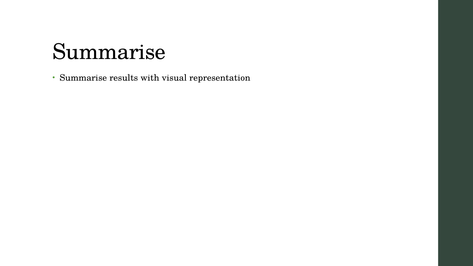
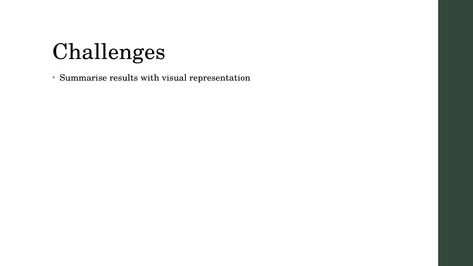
Summarise: Summarise -> Challenges (109, 52)
